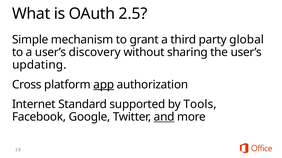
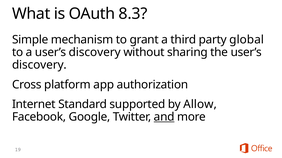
2.5: 2.5 -> 8.3 (133, 14)
updating: updating -> discovery (39, 65)
app underline: present -> none (104, 85)
Tools: Tools -> Allow (200, 105)
